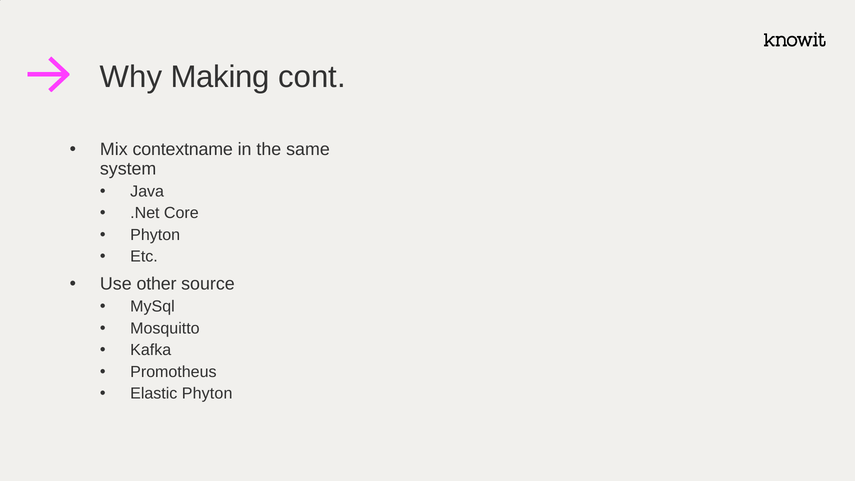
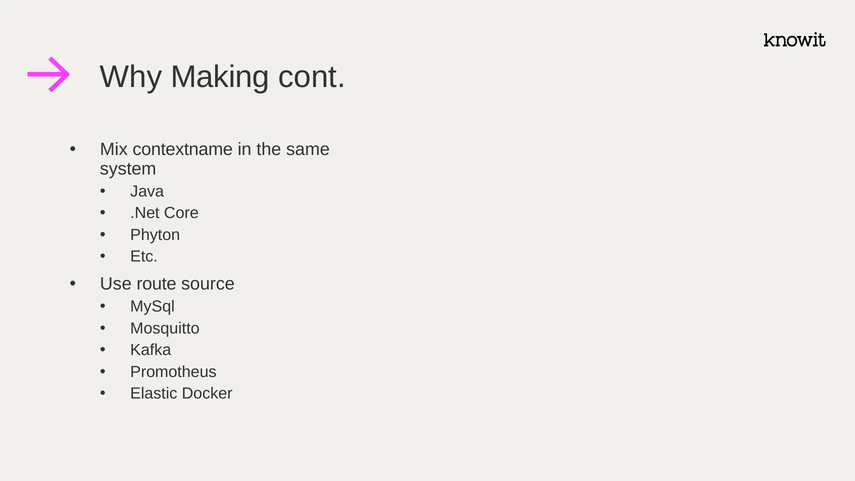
other: other -> route (157, 284)
Elastic Phyton: Phyton -> Docker (207, 394)
